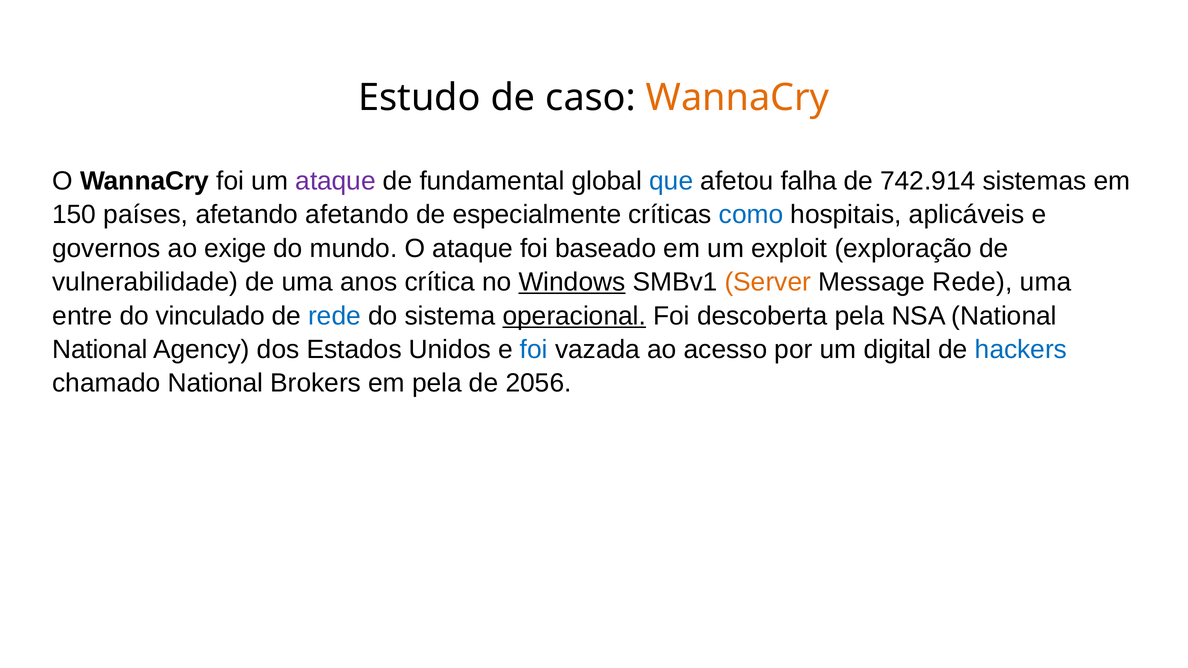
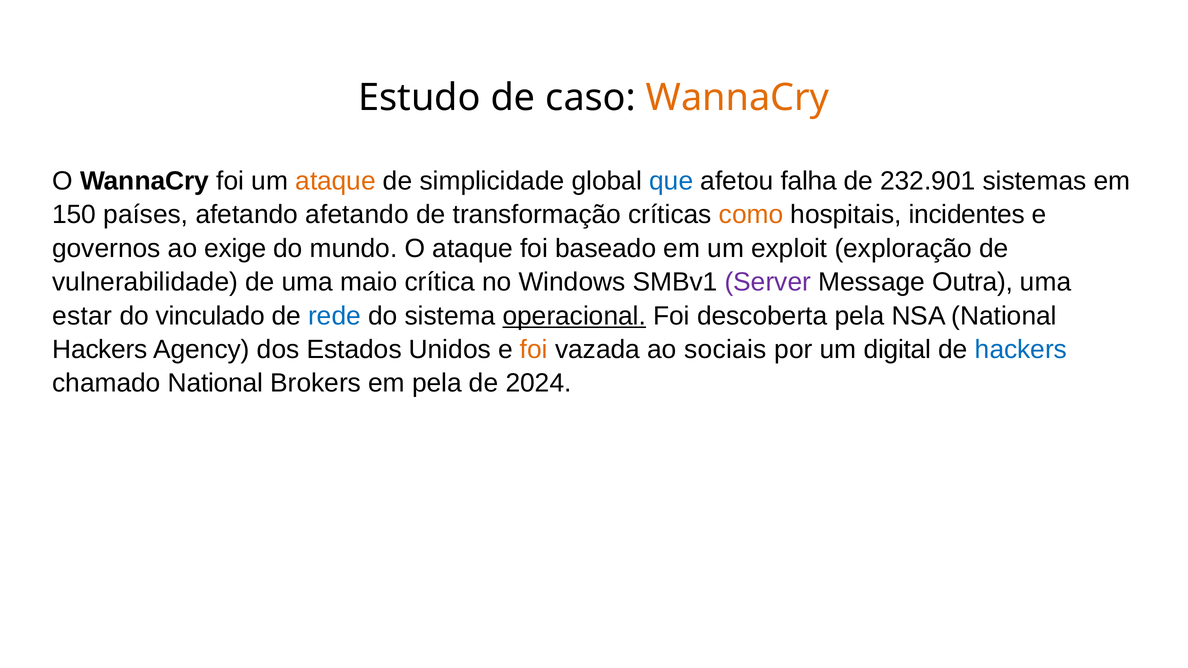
ataque colour: purple -> orange (336, 181)
fundamental: fundamental -> simplicidade (492, 181)
742.914: 742.914 -> 232.901 (928, 181)
especialmente: especialmente -> transformação (537, 215)
como colour: blue -> orange (751, 215)
aplicáveis: aplicáveis -> incidentes (967, 215)
anos: anos -> maio (369, 282)
Windows underline: present -> none (572, 282)
Server colour: orange -> purple (768, 282)
Message Rede: Rede -> Outra (973, 282)
entre: entre -> estar (82, 316)
National: National -> Hackers (100, 350)
foi colour: blue -> orange (534, 350)
acesso: acesso -> sociais (725, 350)
2056: 2056 -> 2024 (539, 383)
